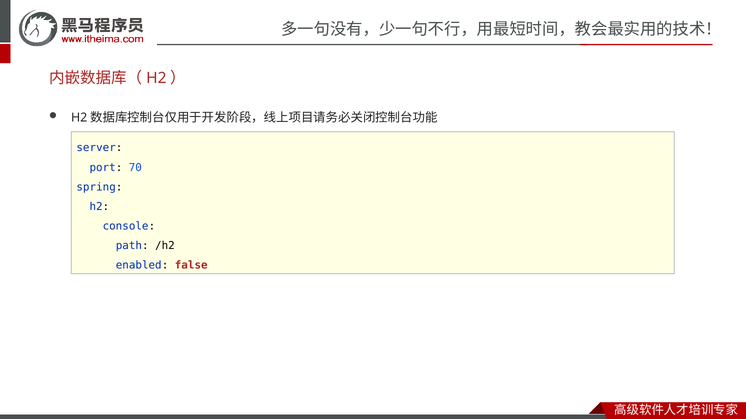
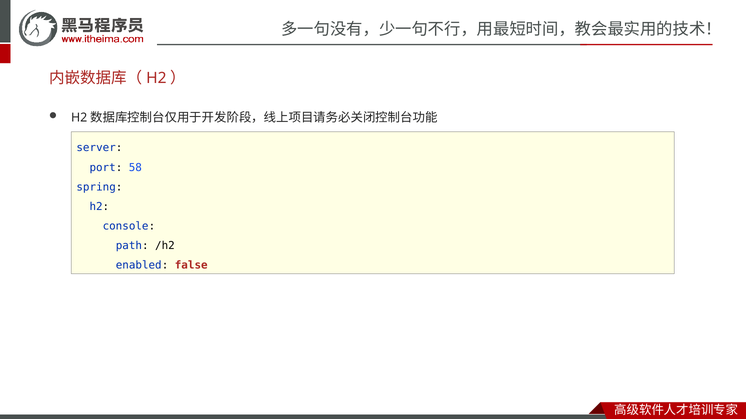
70: 70 -> 58 (135, 168)
